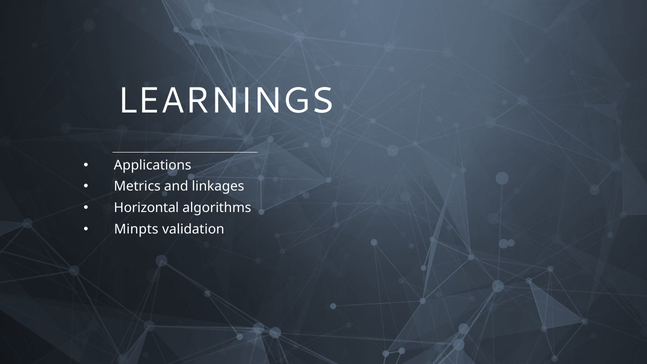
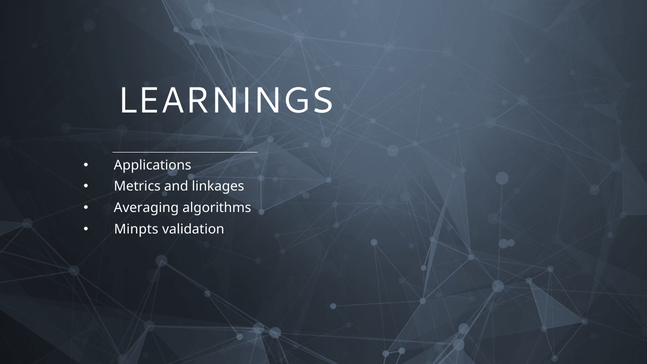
Horizontal: Horizontal -> Averaging (146, 208)
